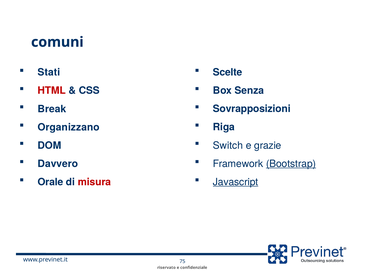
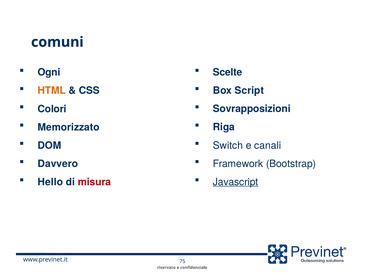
Stati: Stati -> Ogni (49, 72)
HTML colour: red -> orange (52, 91)
Senza: Senza -> Script (249, 91)
Break: Break -> Colori (52, 109)
Organizzano: Organizzano -> Memorizzato (69, 127)
grazie: grazie -> canali (268, 145)
Bootstrap underline: present -> none (291, 164)
Orale: Orale -> Hello (50, 182)
